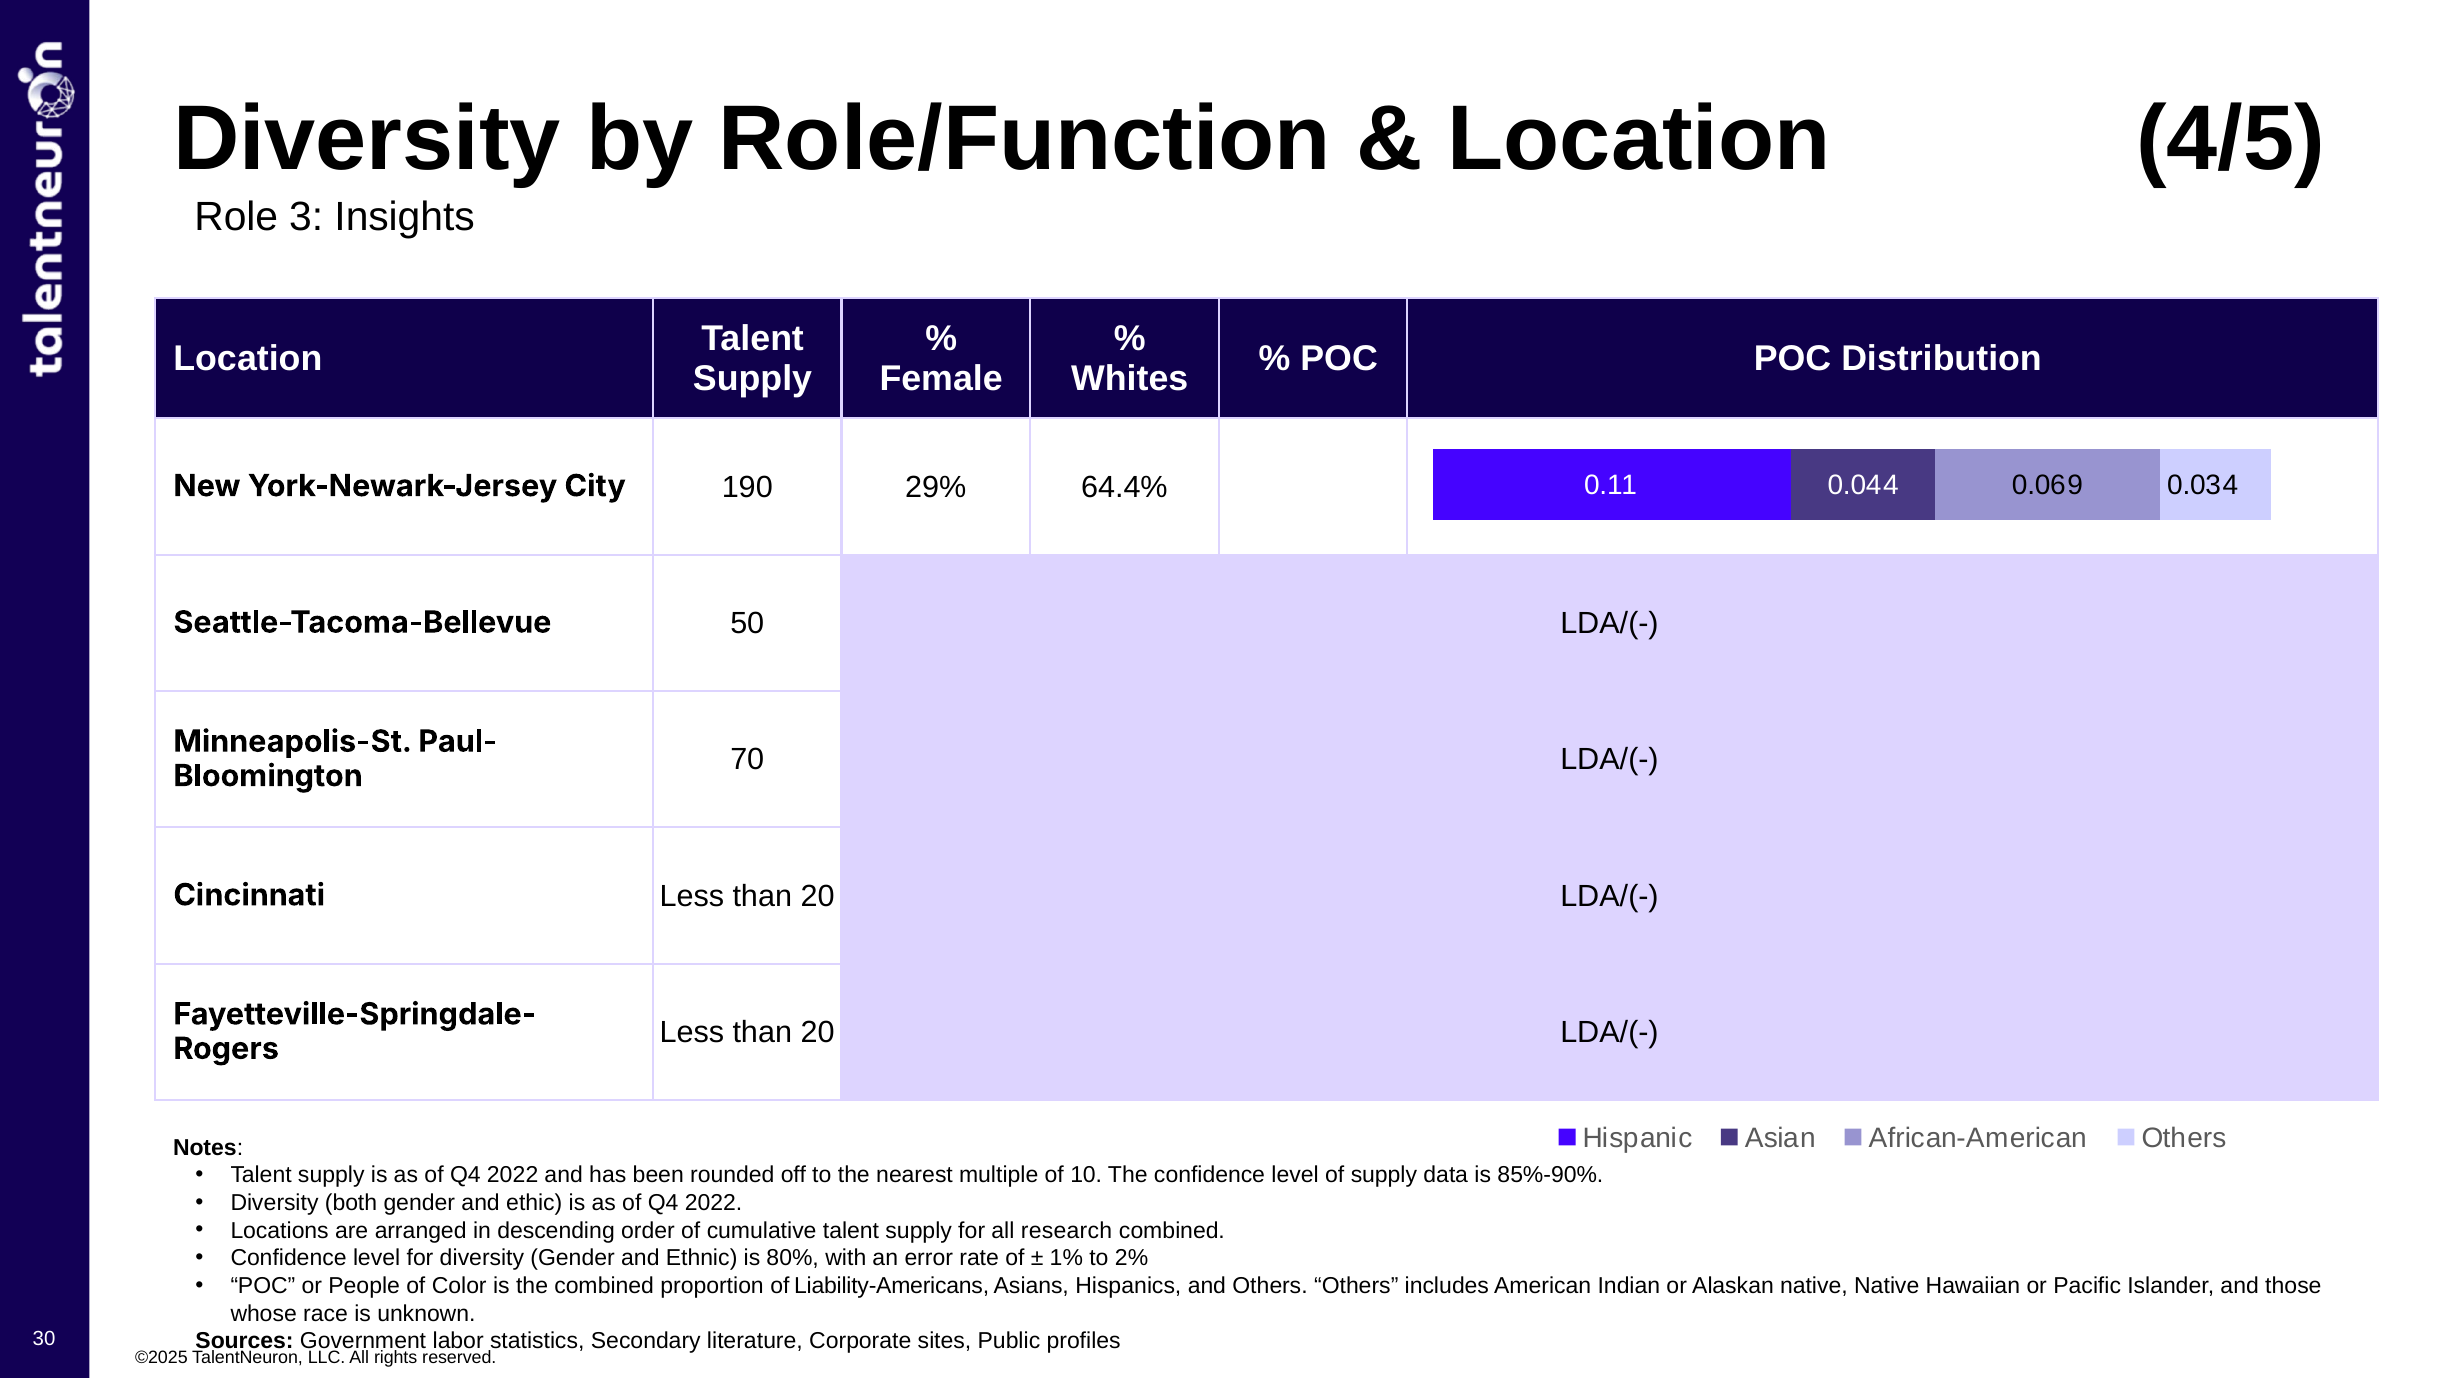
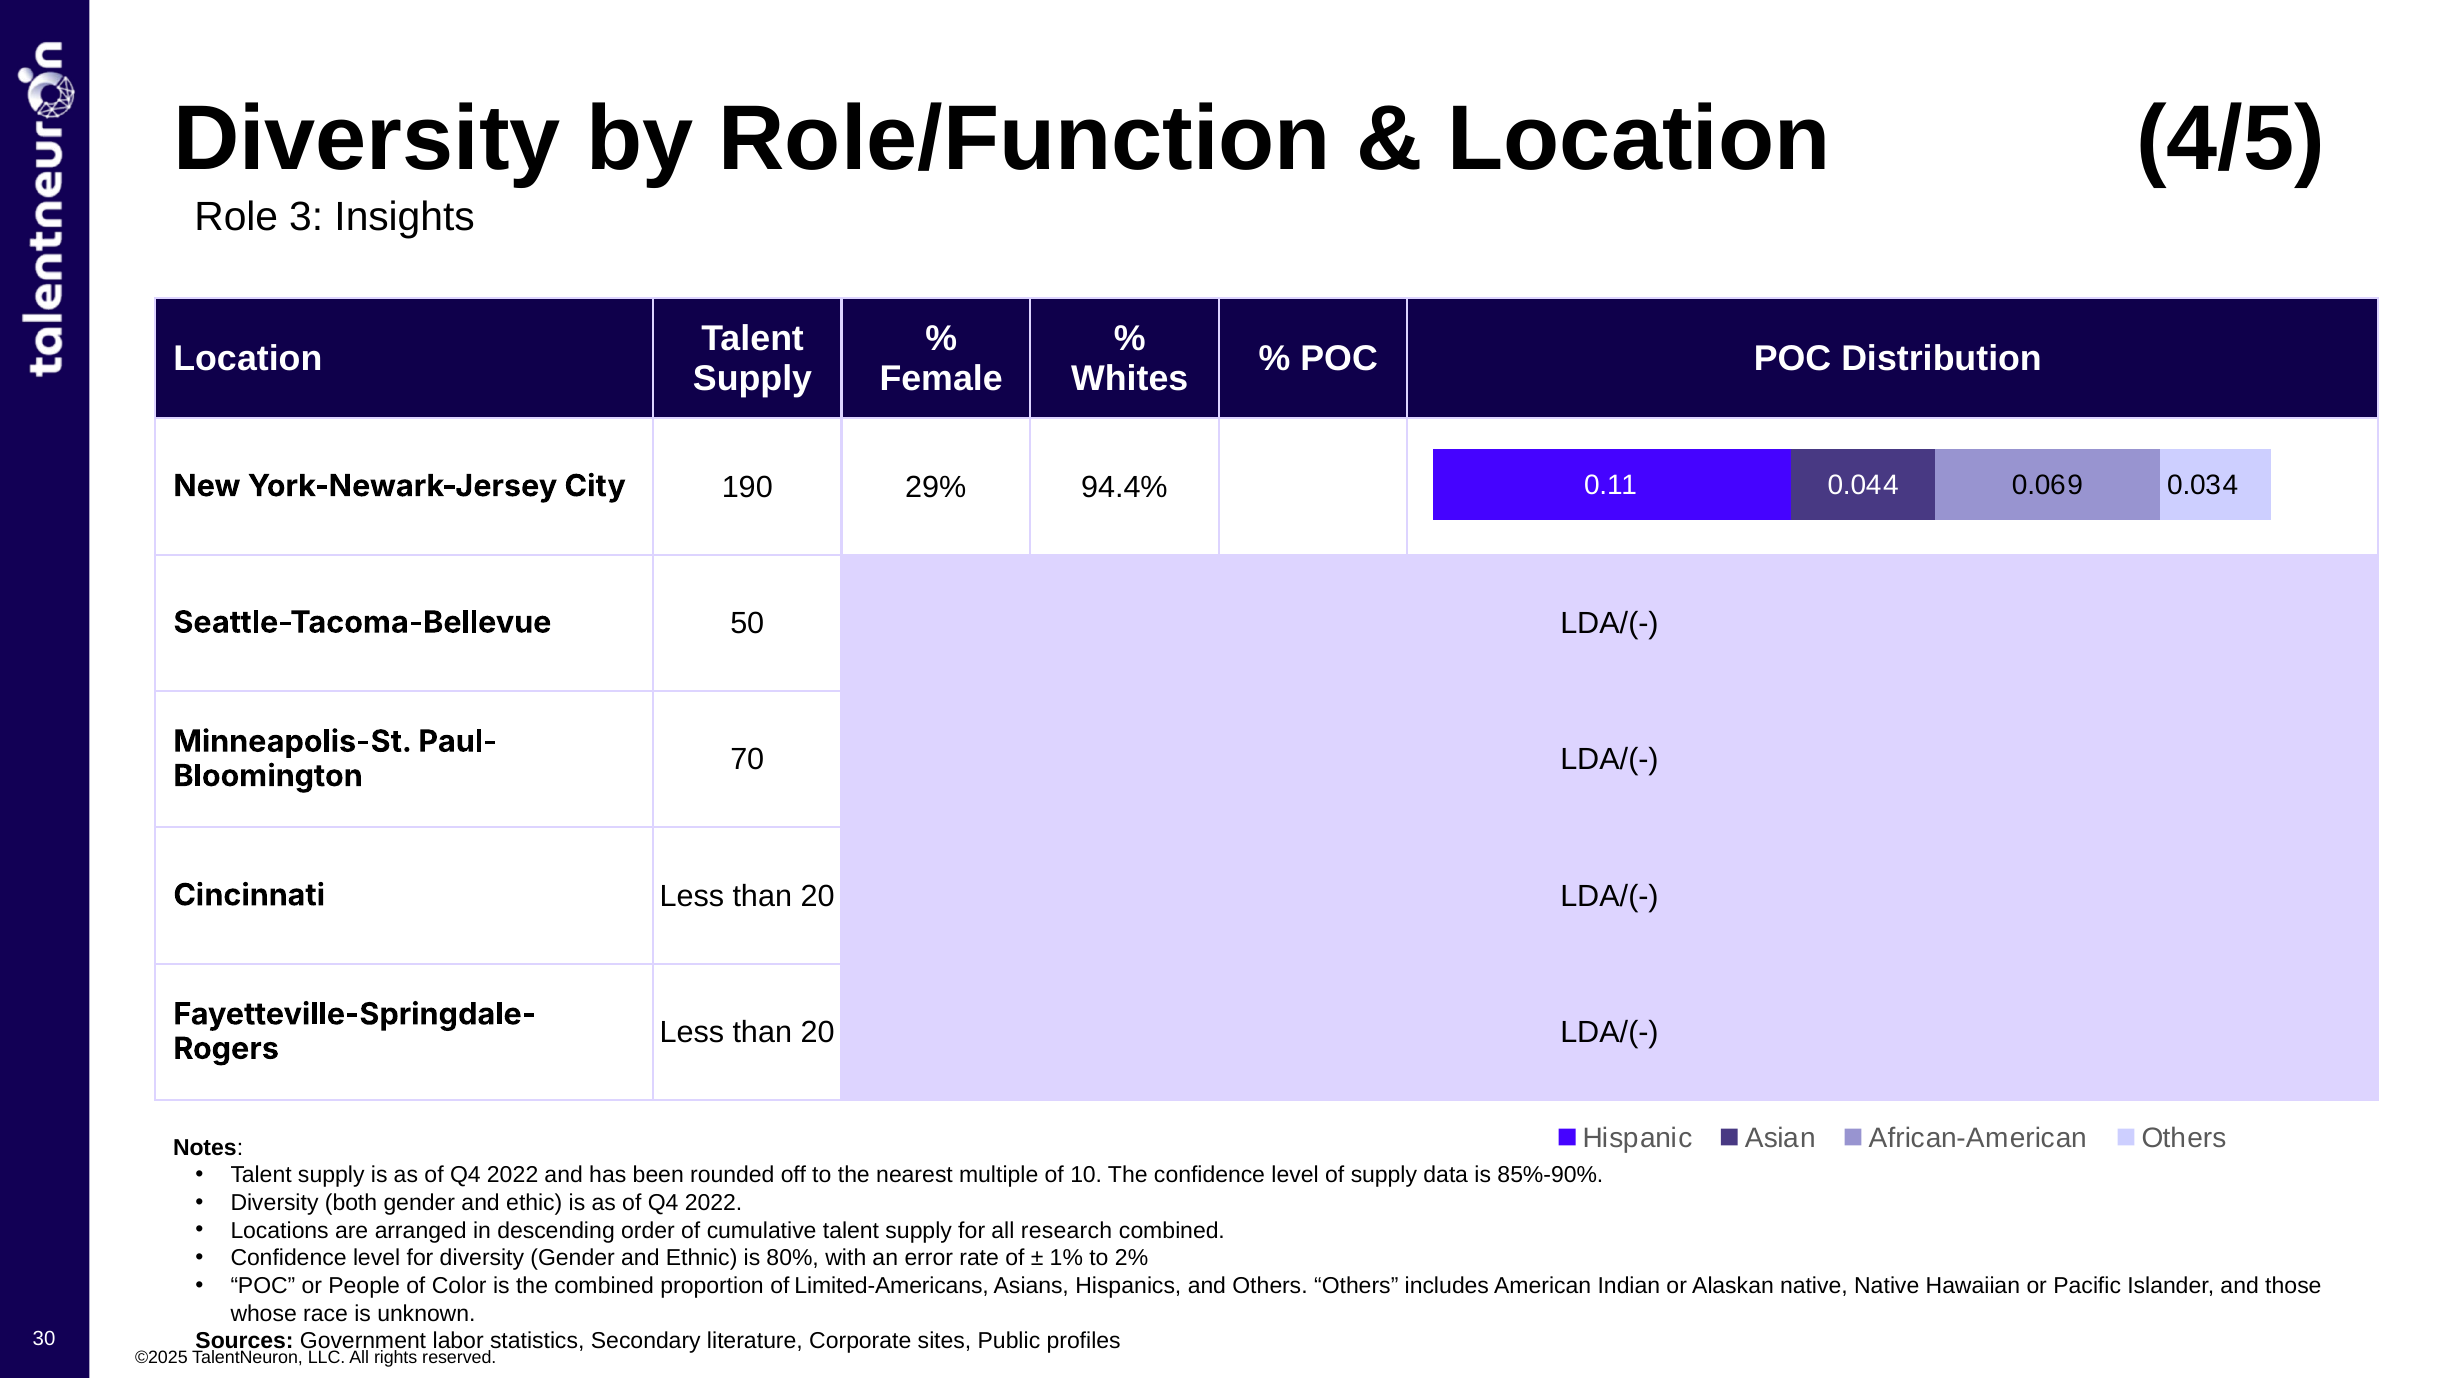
64.4%: 64.4% -> 94.4% (1124, 487)
Liability-Americans: Liability-Americans -> Limited-Americans (892, 1286)
